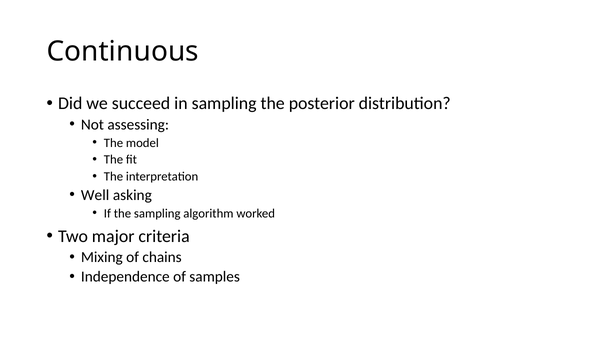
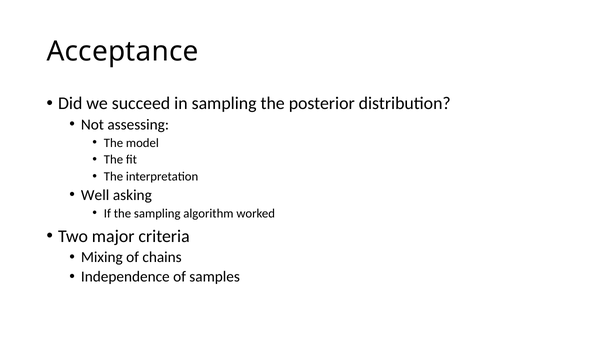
Continuous: Continuous -> Acceptance (123, 51)
